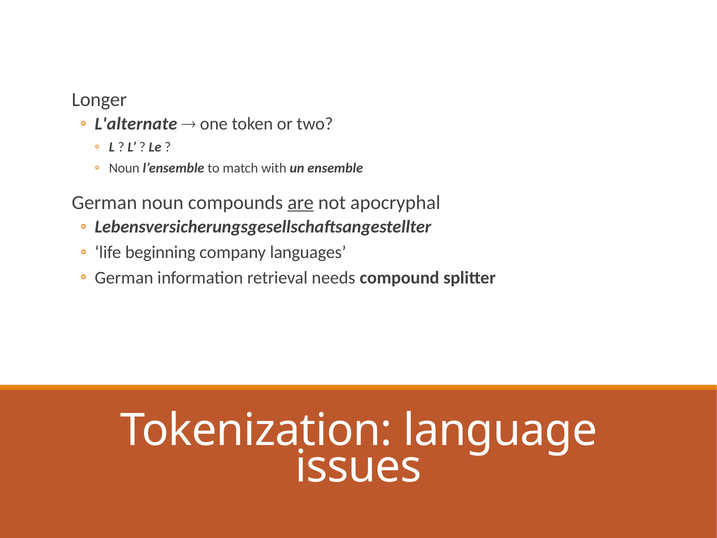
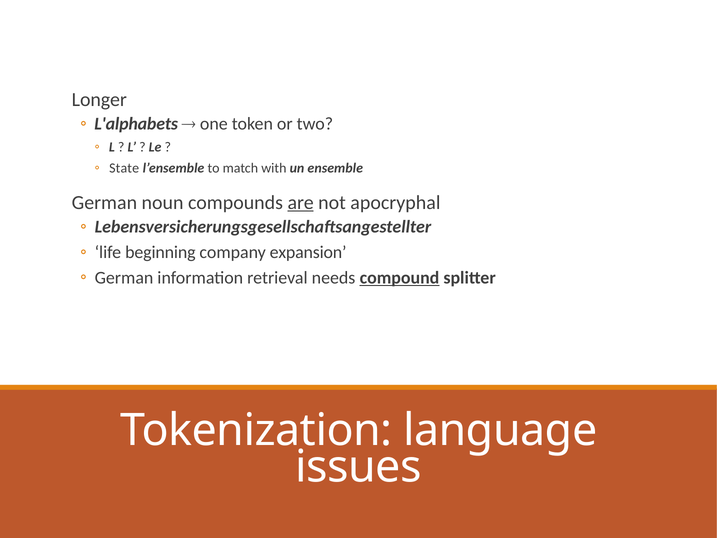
L'alternate: L'alternate -> L'alphabets (136, 124)
Noun: Noun -> State (124, 168)
languages: languages -> expansion (308, 252)
compound underline: none -> present (400, 278)
